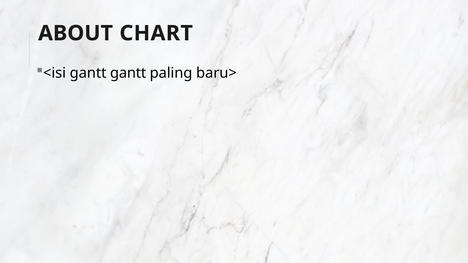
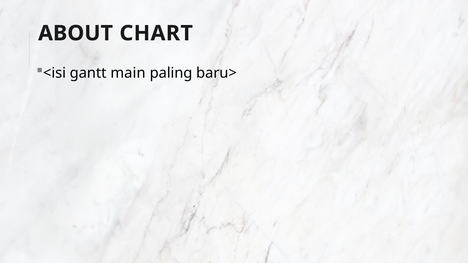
gantt gantt: gantt -> main (128, 73)
